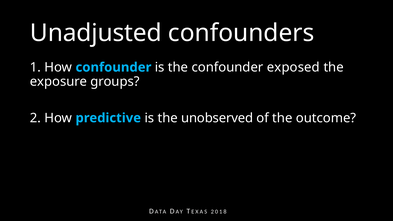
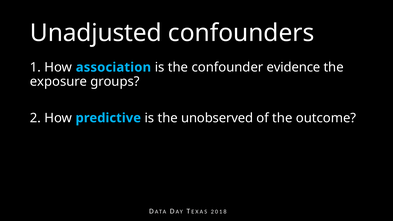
How confounder: confounder -> association (113, 67)
exposed: exposed -> evidence (294, 67)
